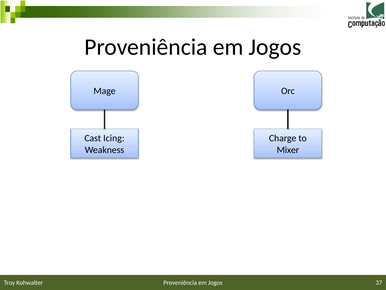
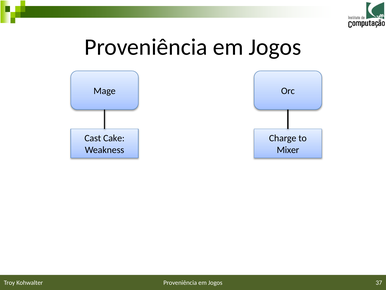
Icing: Icing -> Cake (114, 138)
